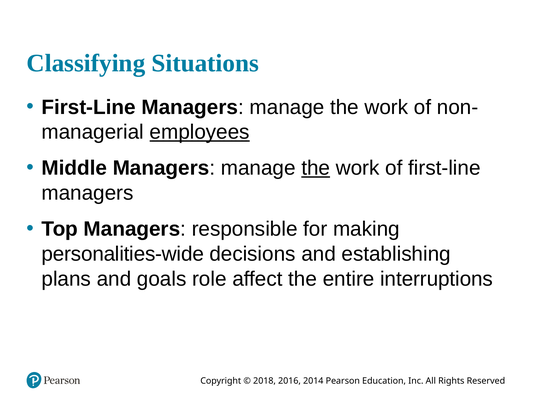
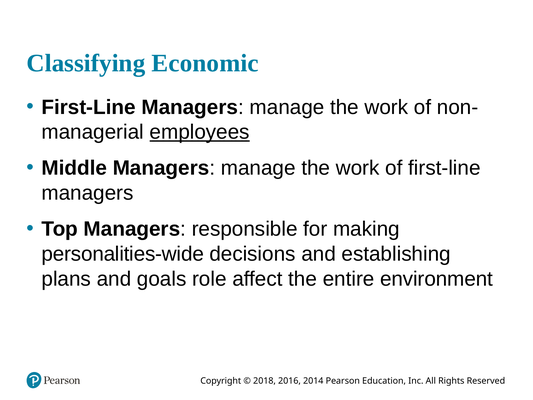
Situations: Situations -> Economic (205, 63)
the underline: present -> none (316, 168)
interruptions: interruptions -> environment (437, 279)
